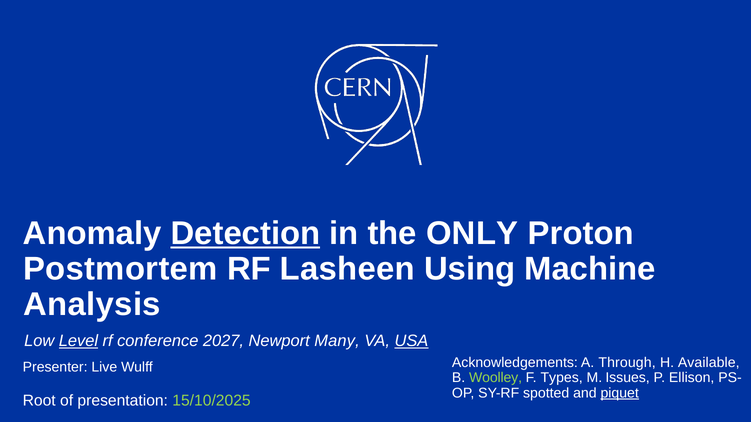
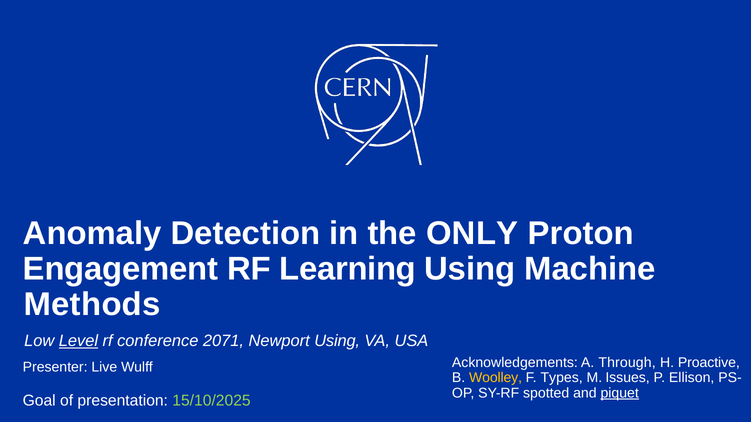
Detection underline: present -> none (245, 234)
Postmortem: Postmortem -> Engagement (121, 269)
Lasheen: Lasheen -> Learning (348, 269)
Analysis: Analysis -> Methods (92, 305)
2027: 2027 -> 2071 (223, 341)
Newport Many: Many -> Using (337, 341)
USA underline: present -> none (411, 341)
Available: Available -> Proactive (709, 363)
Woolley colour: light green -> yellow (496, 378)
Root: Root -> Goal (39, 401)
